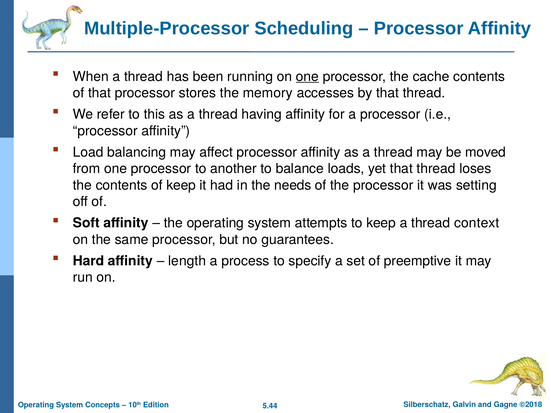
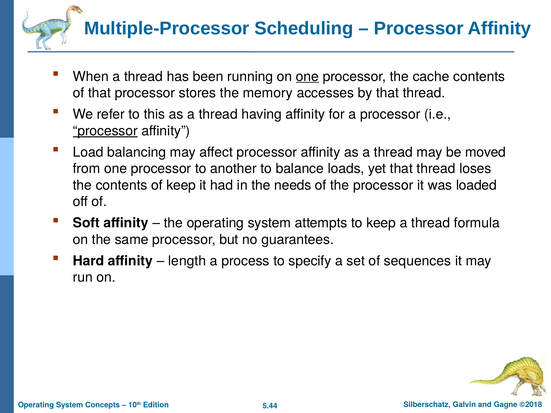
processor underline: none -> present (105, 131)
setting: setting -> loaded (476, 185)
context: context -> formula (477, 223)
preemptive: preemptive -> sequences (418, 261)
